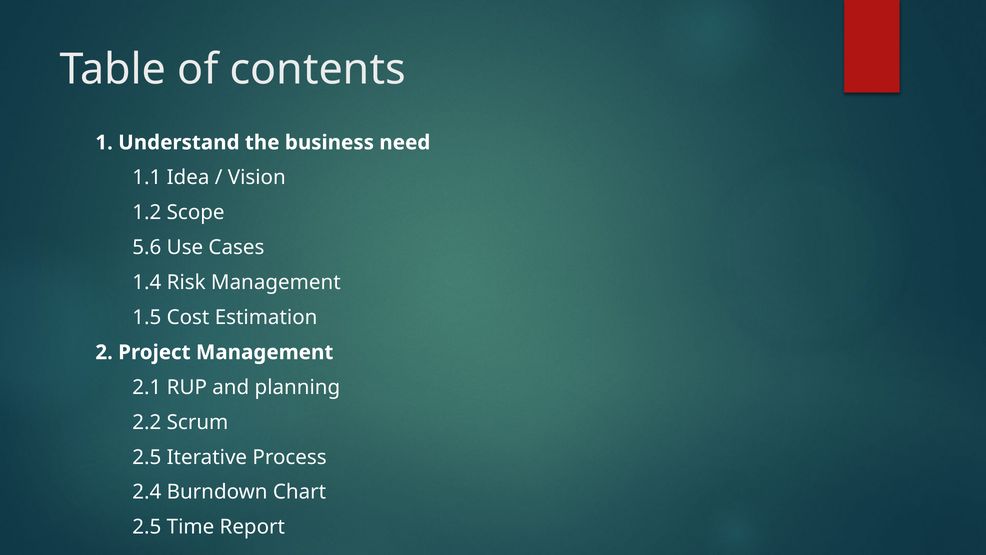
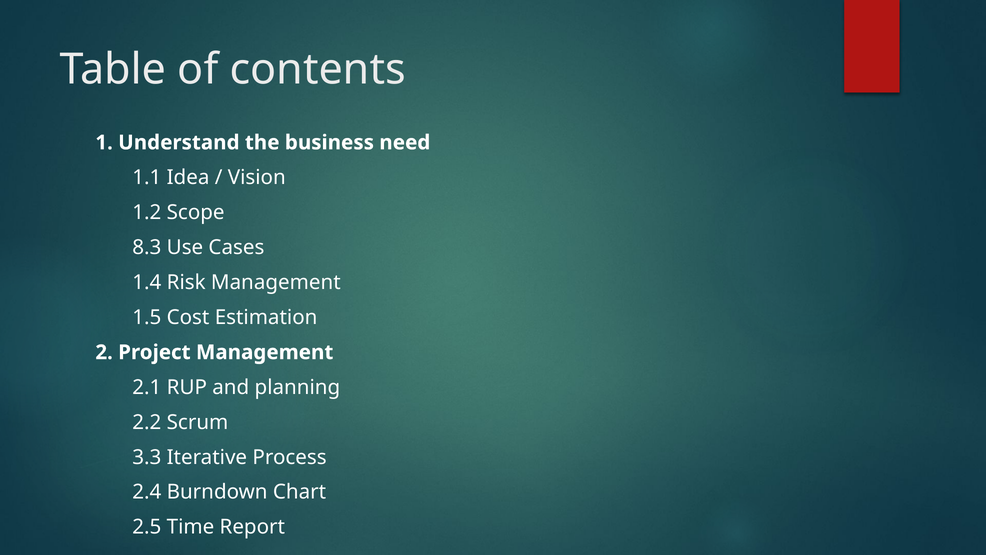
5.6: 5.6 -> 8.3 (147, 247)
2.5: 2.5 -> 3.3 (147, 457)
